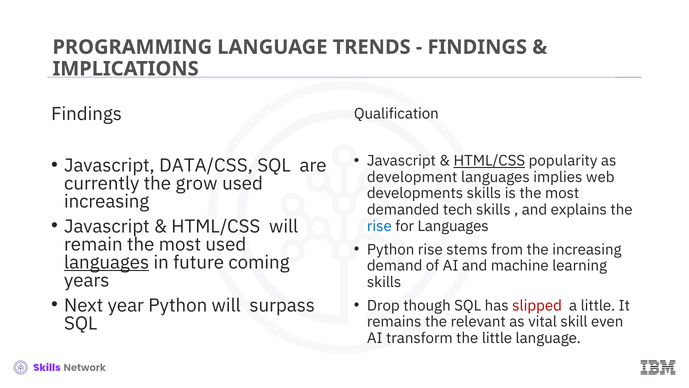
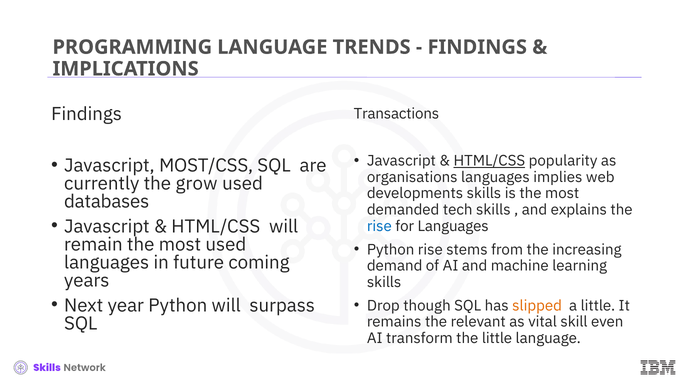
Qualification: Qualification -> Transactions (396, 114)
DATA/CSS: DATA/CSS -> MOST/CSS (206, 165)
development: development -> organisations (412, 177)
increasing: increasing -> databases (107, 202)
languages underline: present -> none (107, 262)
slipped colour: red -> orange (537, 305)
